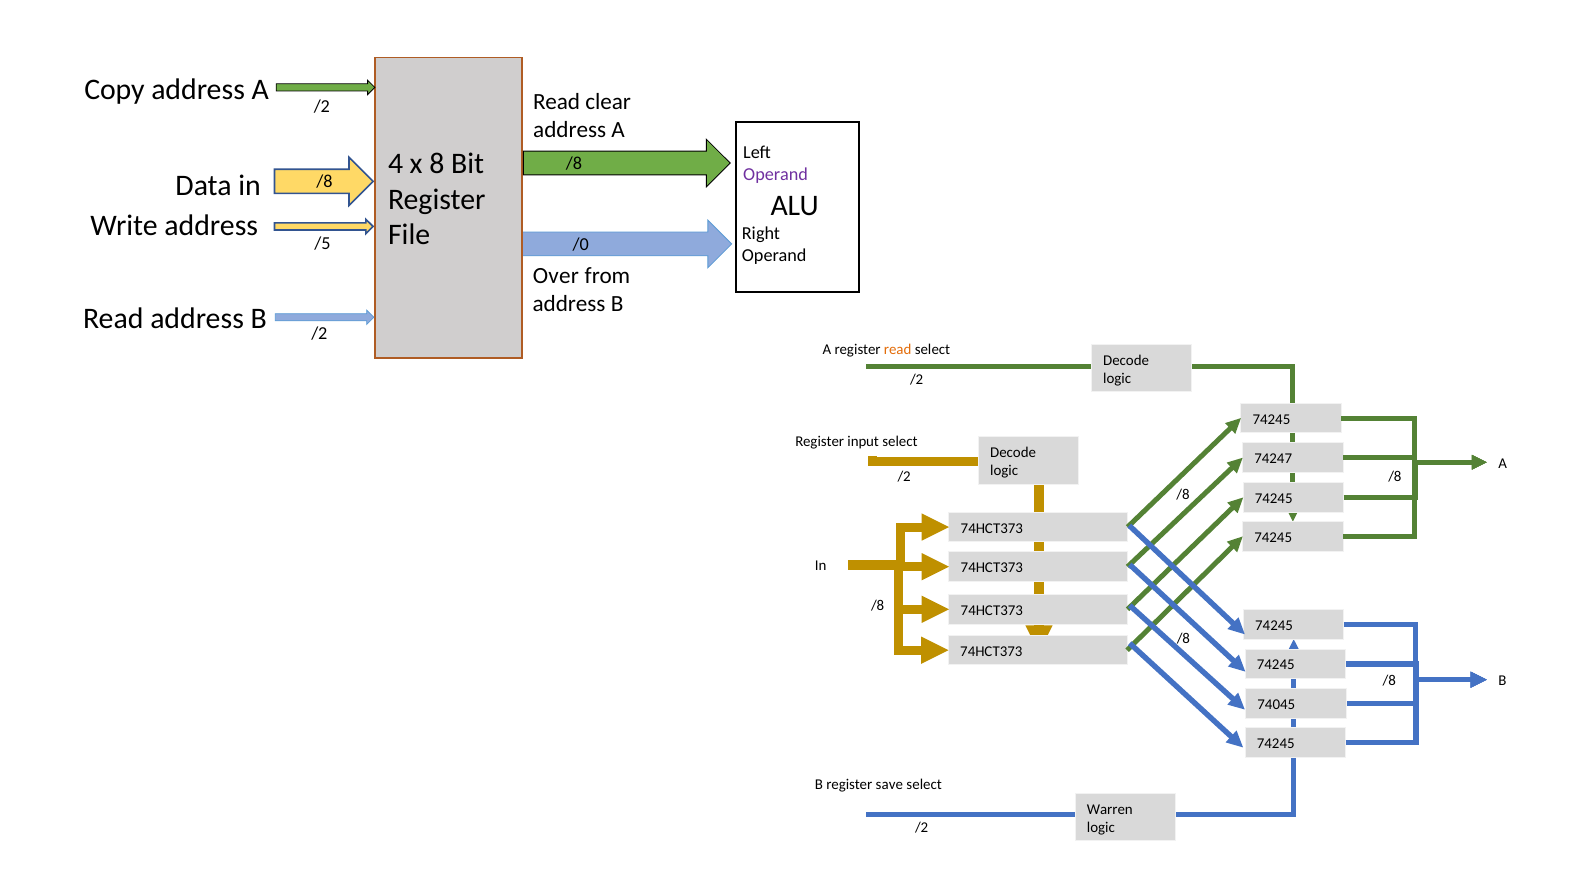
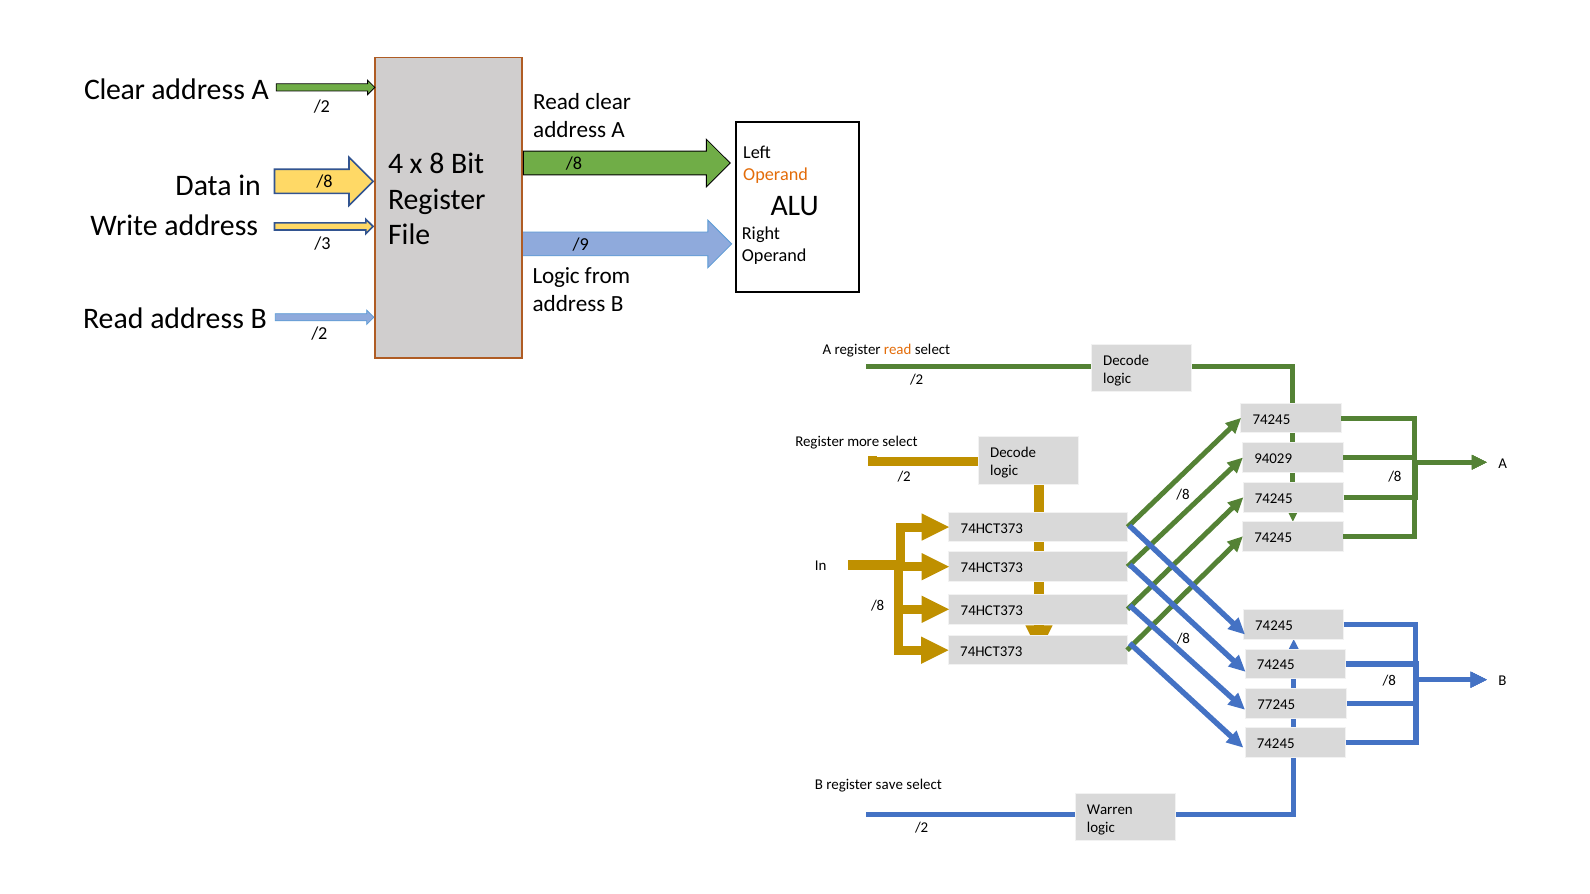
Copy: Copy -> Clear (115, 90)
Operand colour: purple -> orange (776, 174)
/5: /5 -> /3 (322, 243)
/0: /0 -> /9 (581, 245)
Over: Over -> Logic (556, 276)
input: input -> more (863, 441)
74247: 74247 -> 94029 (1273, 459)
74045: 74045 -> 77245 (1276, 705)
